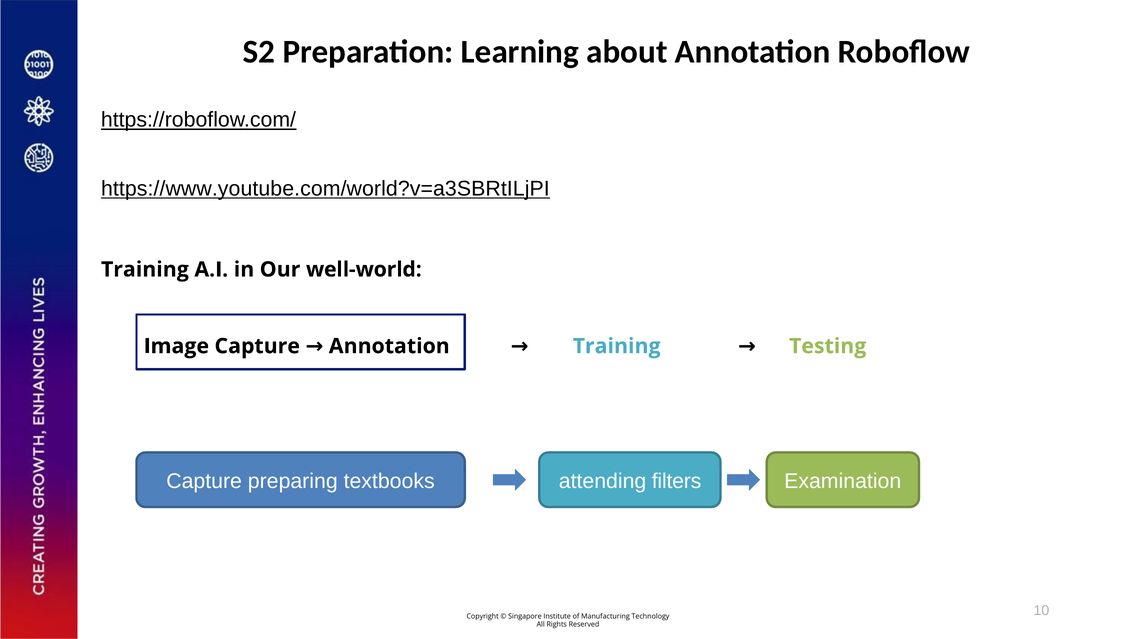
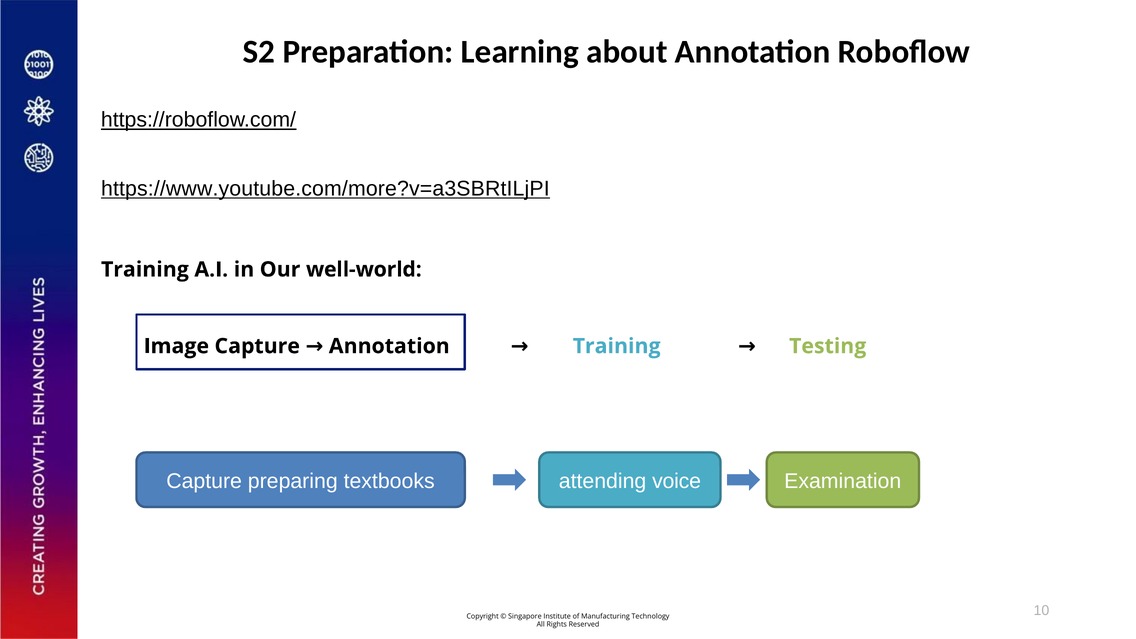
https://www.youtube.com/world?v=a3SBRtILjPI: https://www.youtube.com/world?v=a3SBRtILjPI -> https://www.youtube.com/more?v=a3SBRtILjPI (325, 189)
filters: filters -> voice (677, 481)
